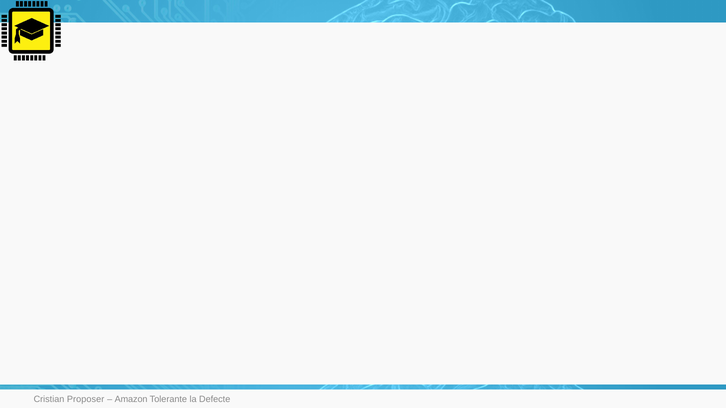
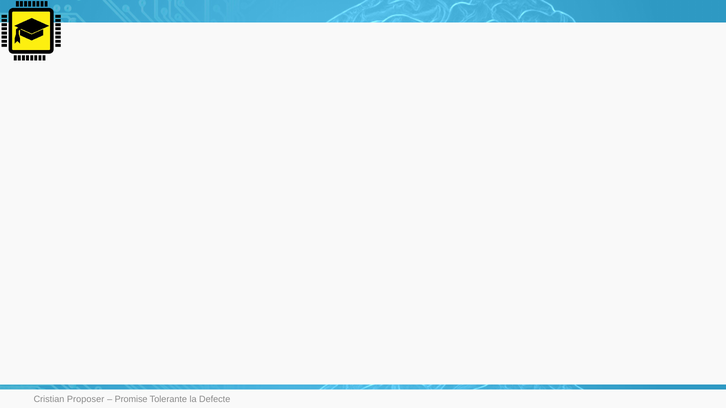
Amazon: Amazon -> Promise (131, 400)
